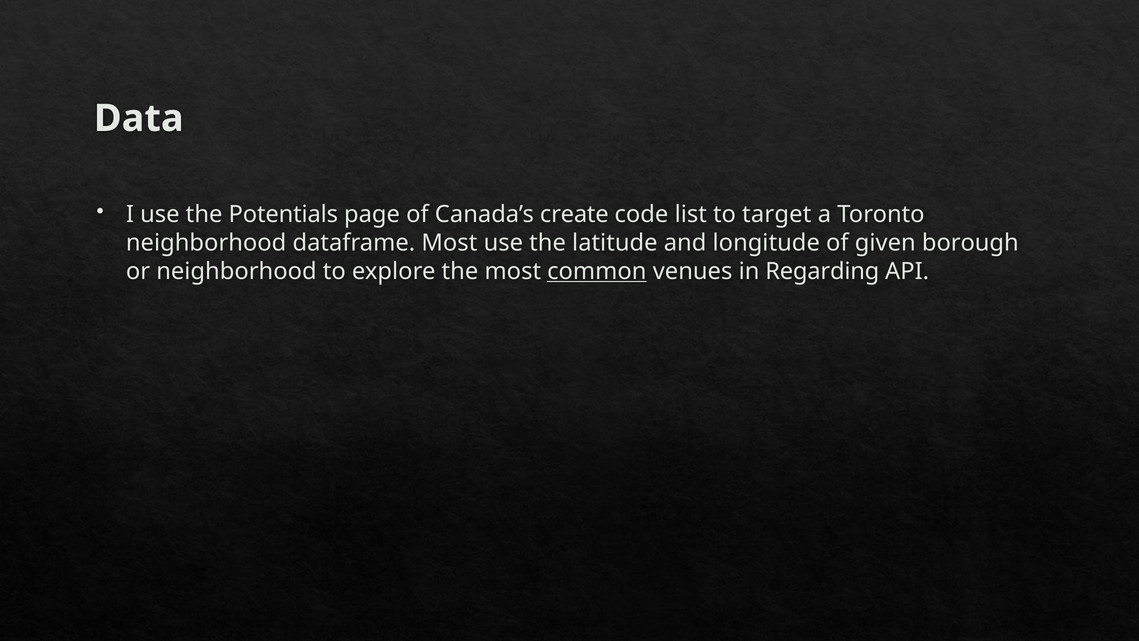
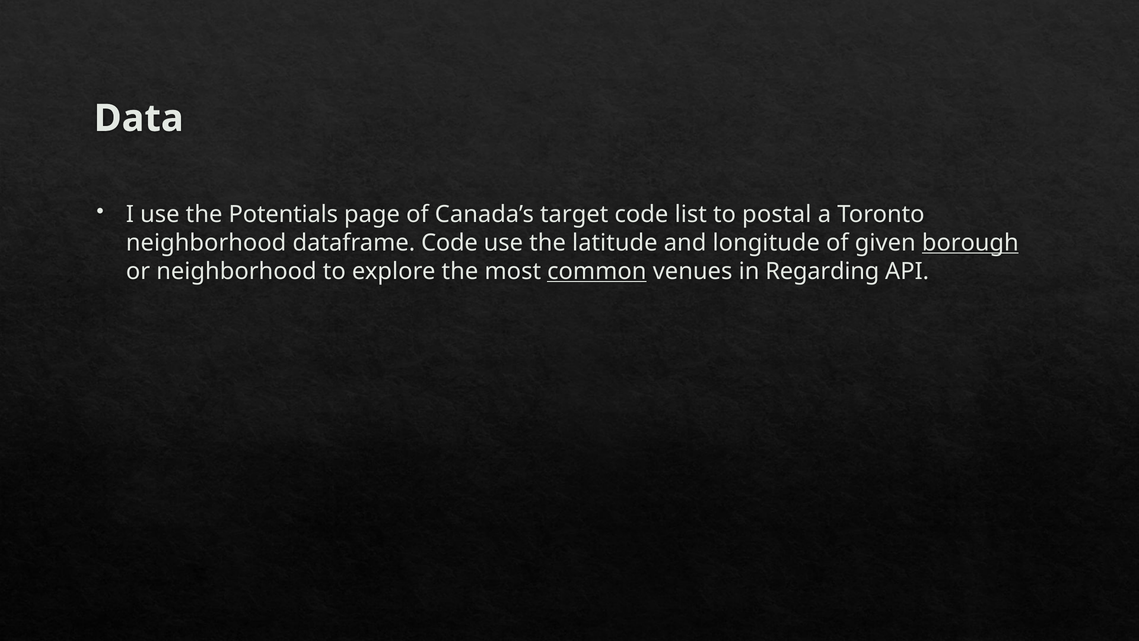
create: create -> target (574, 214)
target: target -> postal (777, 214)
dataframe Most: Most -> Code (450, 243)
borough underline: none -> present (970, 243)
